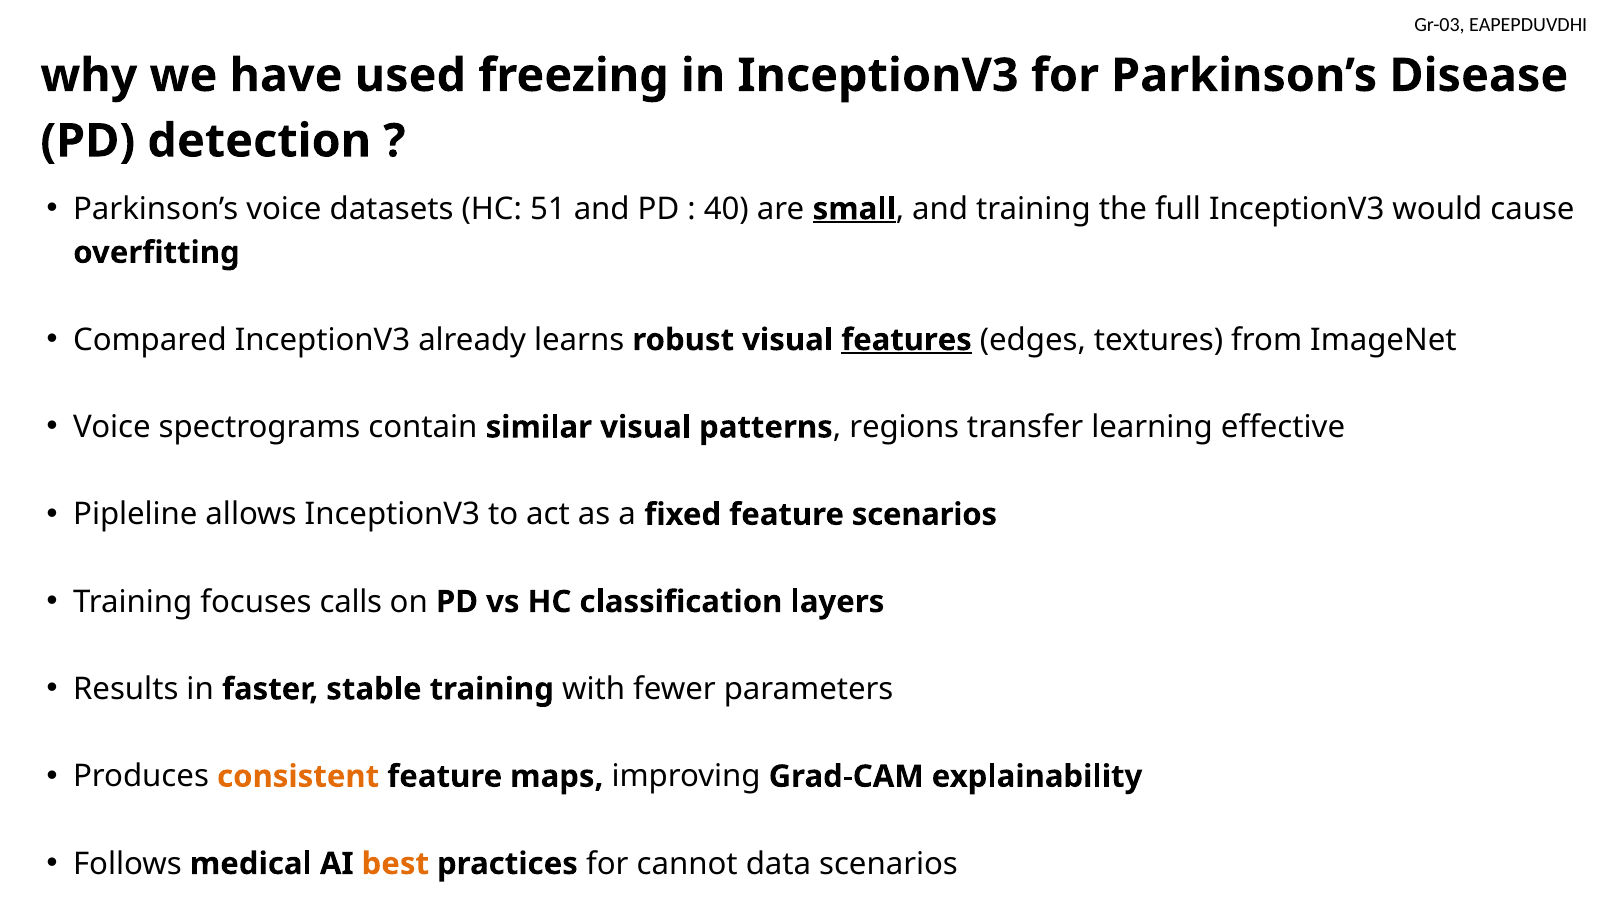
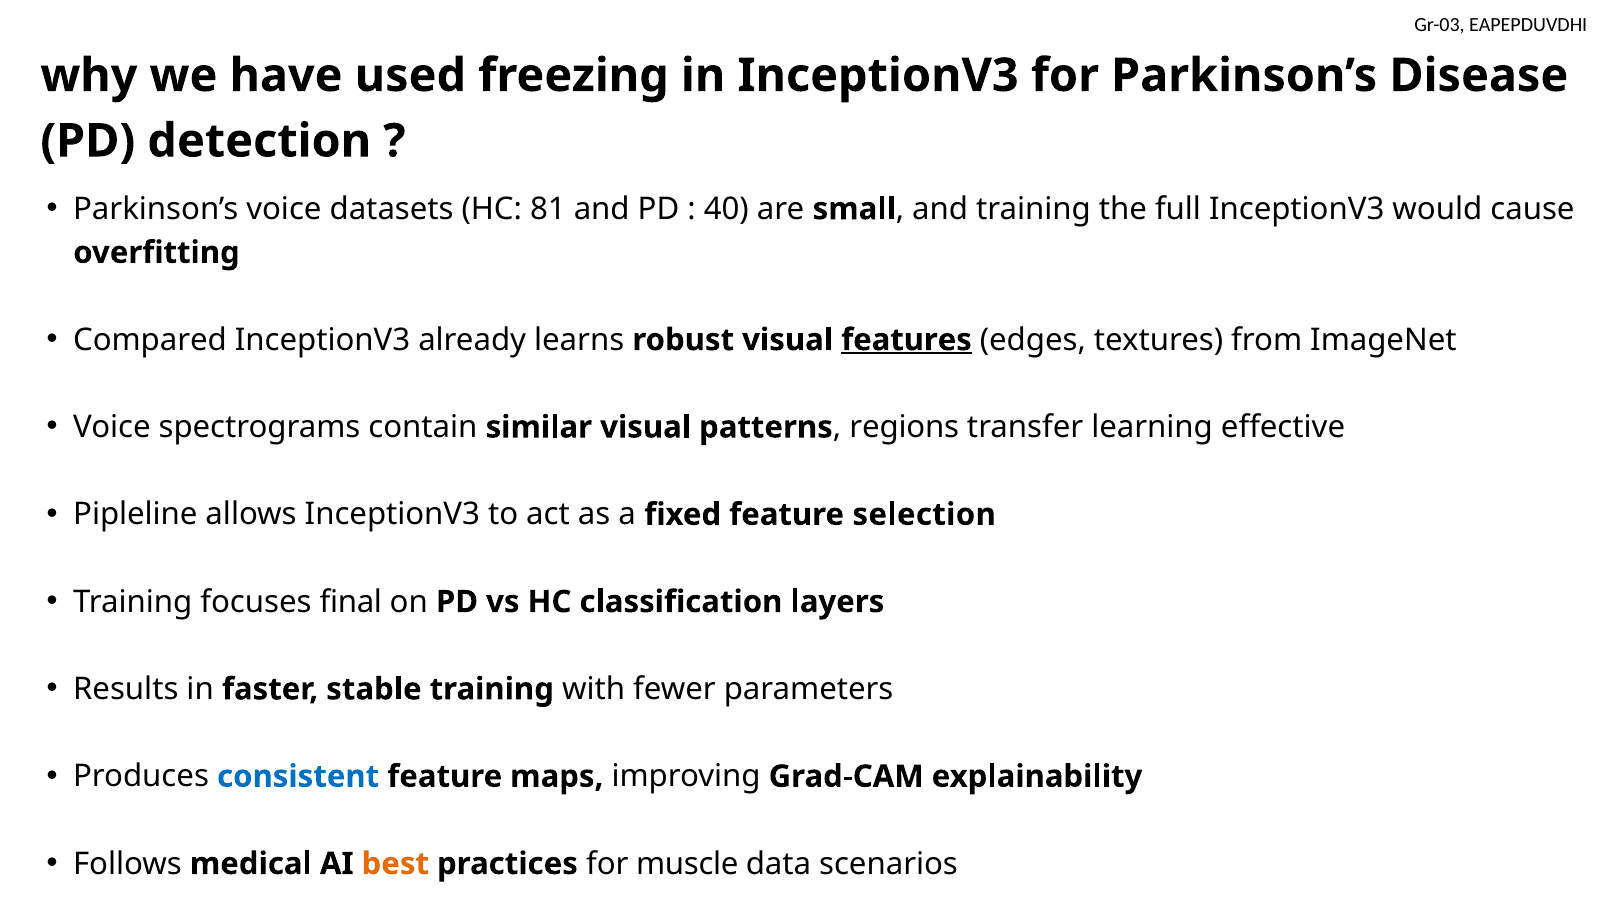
51: 51 -> 81 (548, 209)
small underline: present -> none (854, 209)
feature scenarios: scenarios -> selection (924, 515)
calls: calls -> final (351, 602)
consistent colour: orange -> blue (298, 777)
cannot: cannot -> muscle (687, 864)
